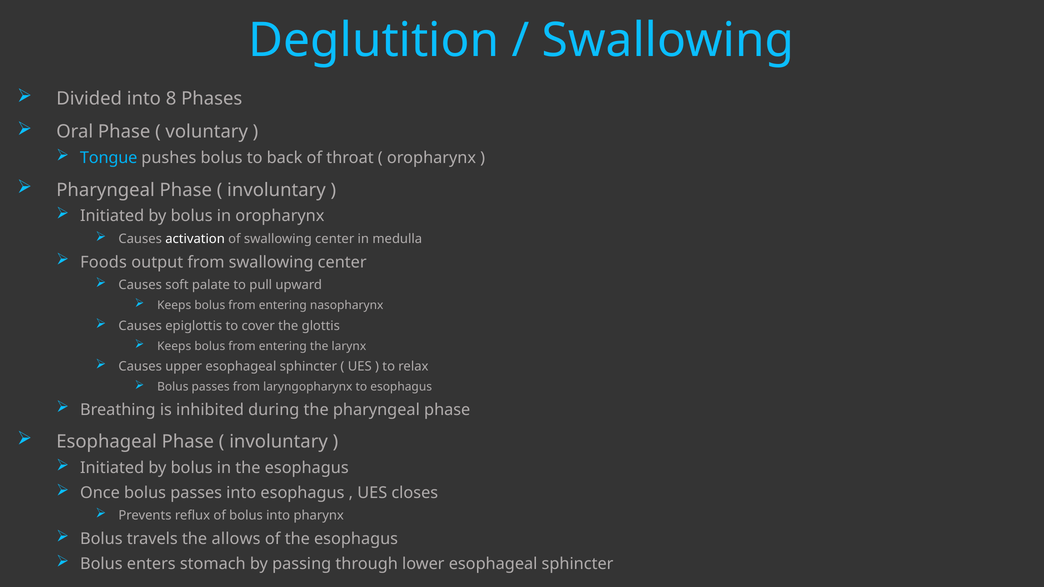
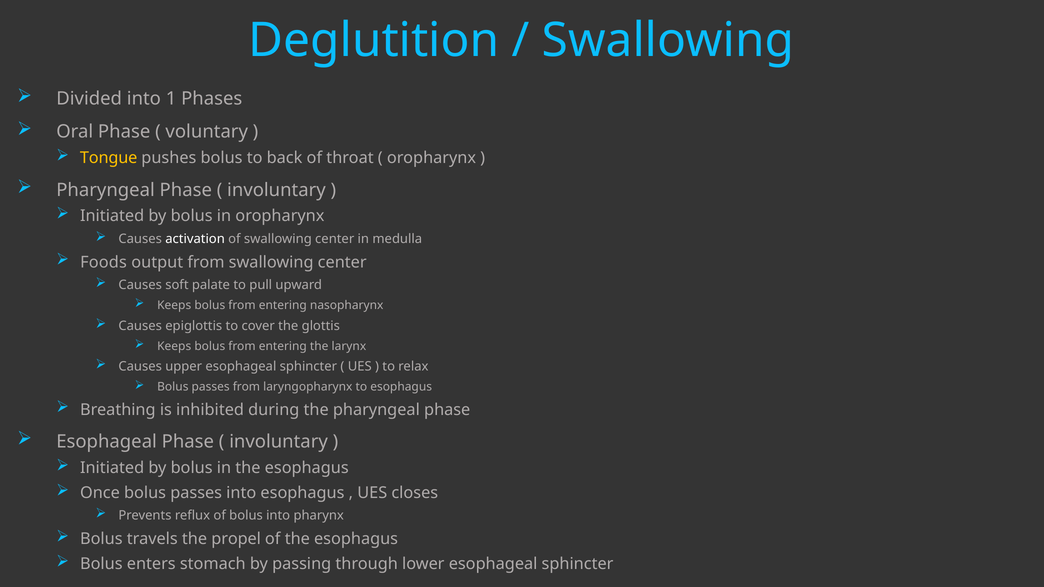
8: 8 -> 1 (171, 99)
Tongue colour: light blue -> yellow (109, 158)
allows: allows -> propel (236, 539)
